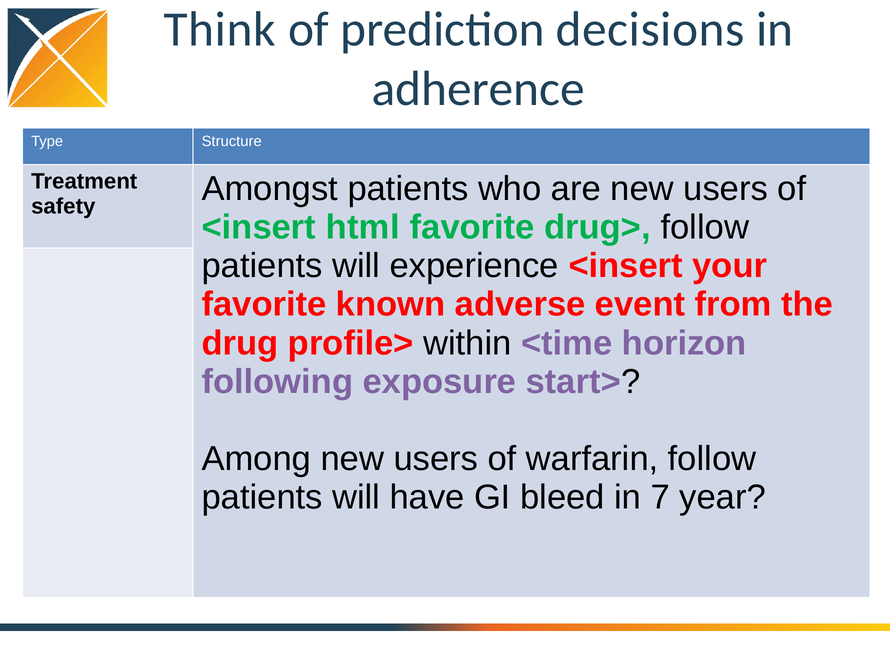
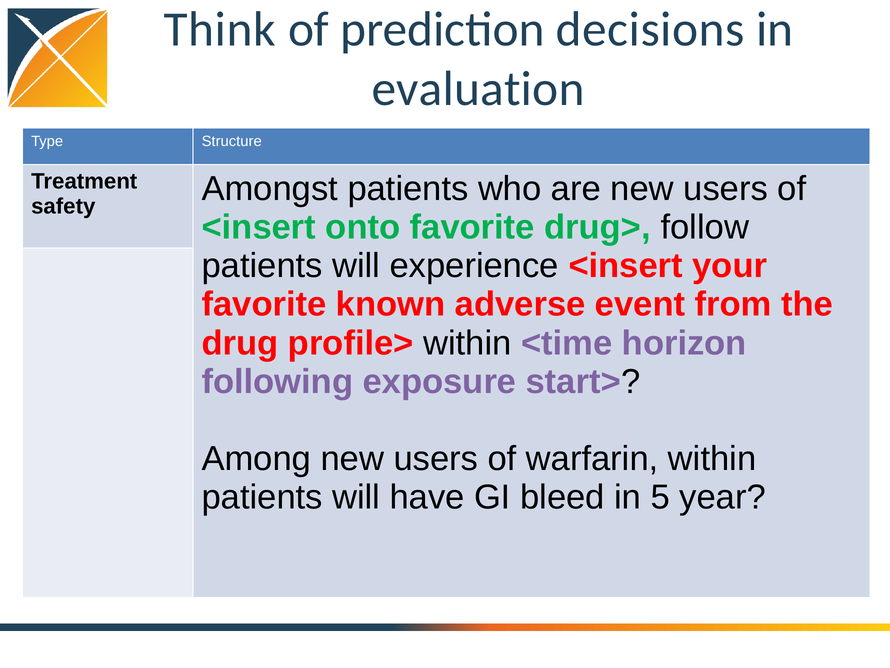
adherence: adherence -> evaluation (478, 89)
html: html -> onto (363, 227)
warfarin follow: follow -> within (712, 459)
7: 7 -> 5 (660, 497)
